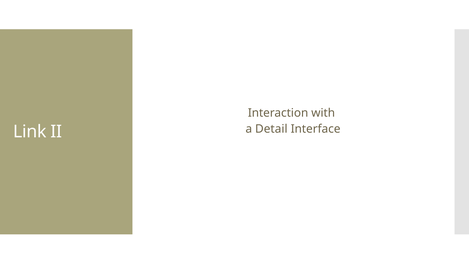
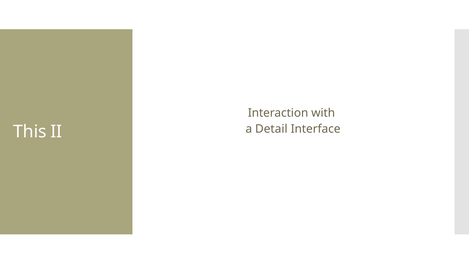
Link: Link -> This (30, 132)
